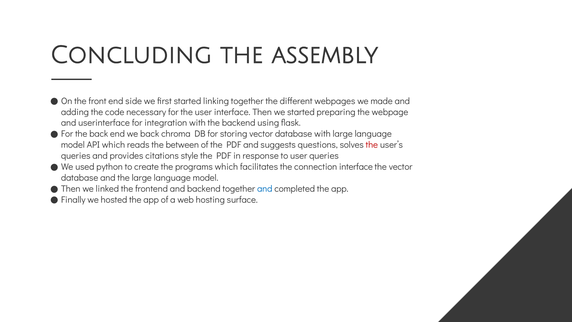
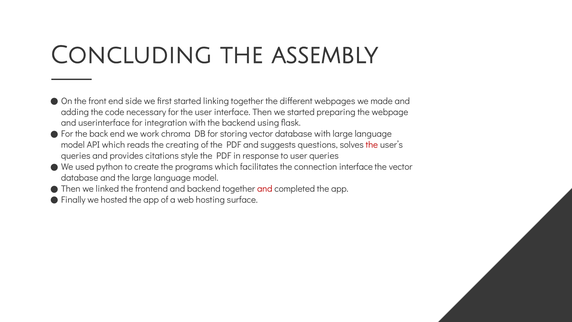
we back: back -> work (150, 134)
between: between -> creating (182, 145)
and colour: blue -> red (265, 189)
